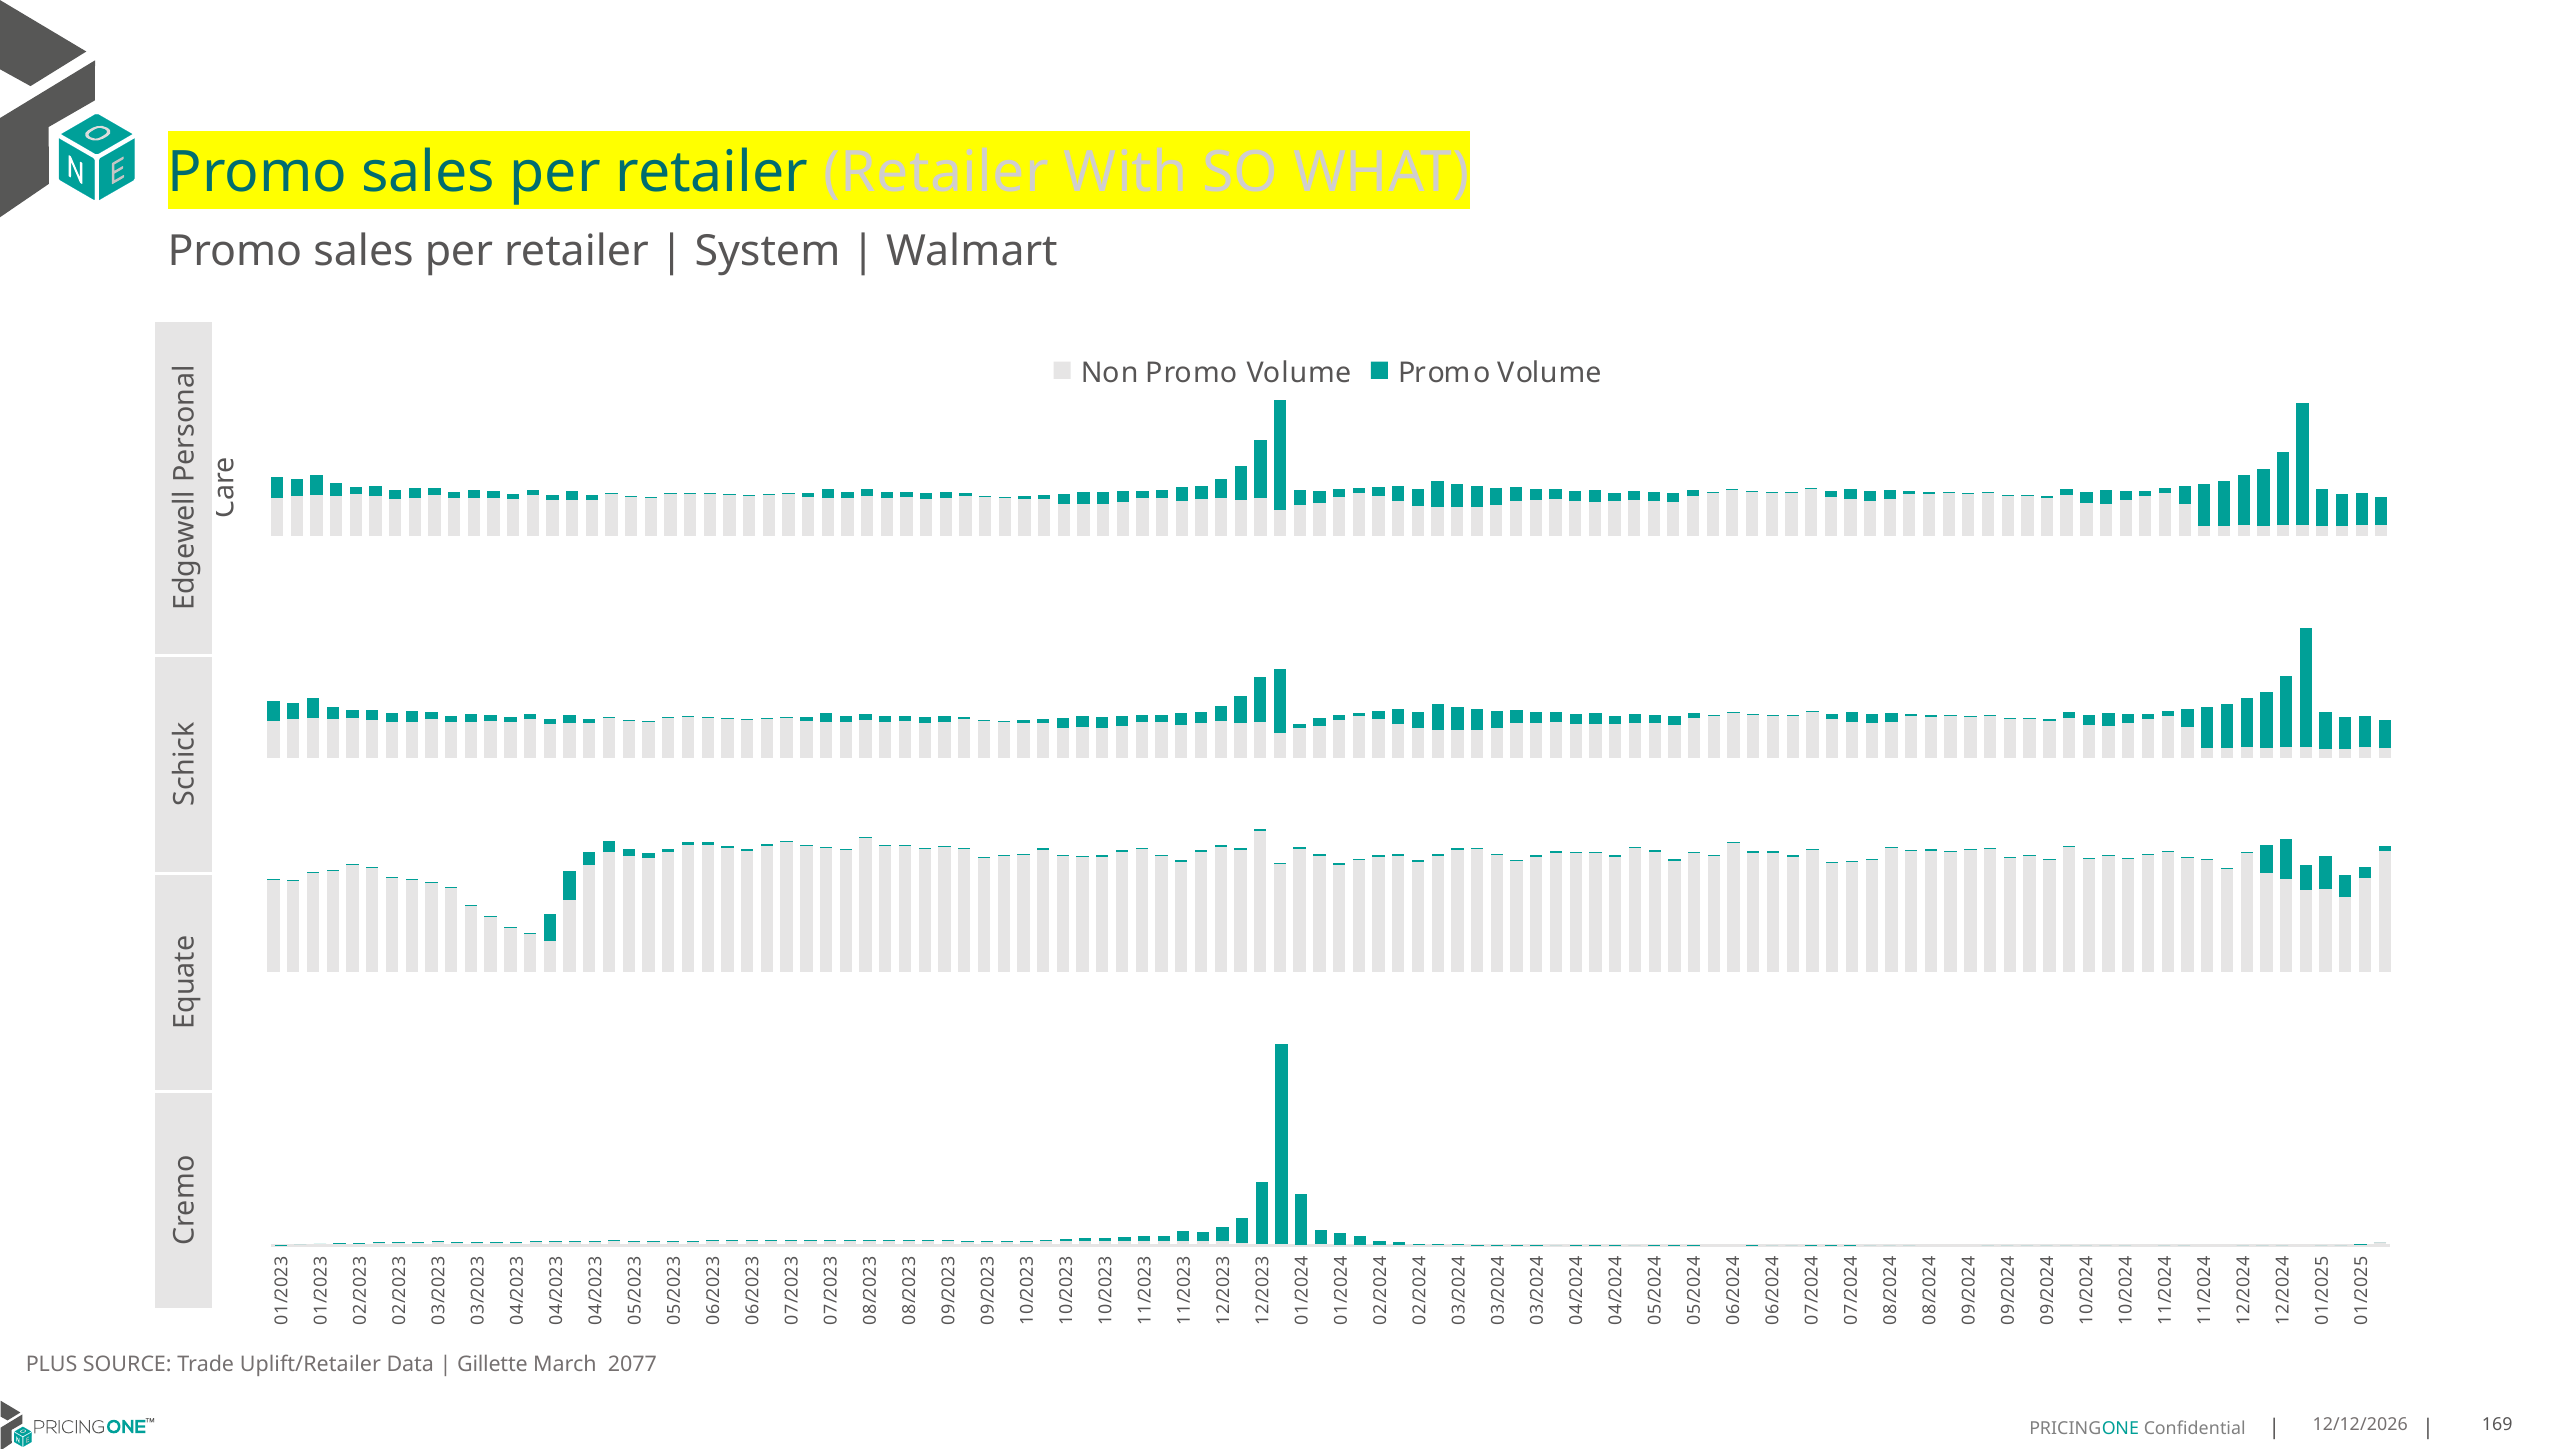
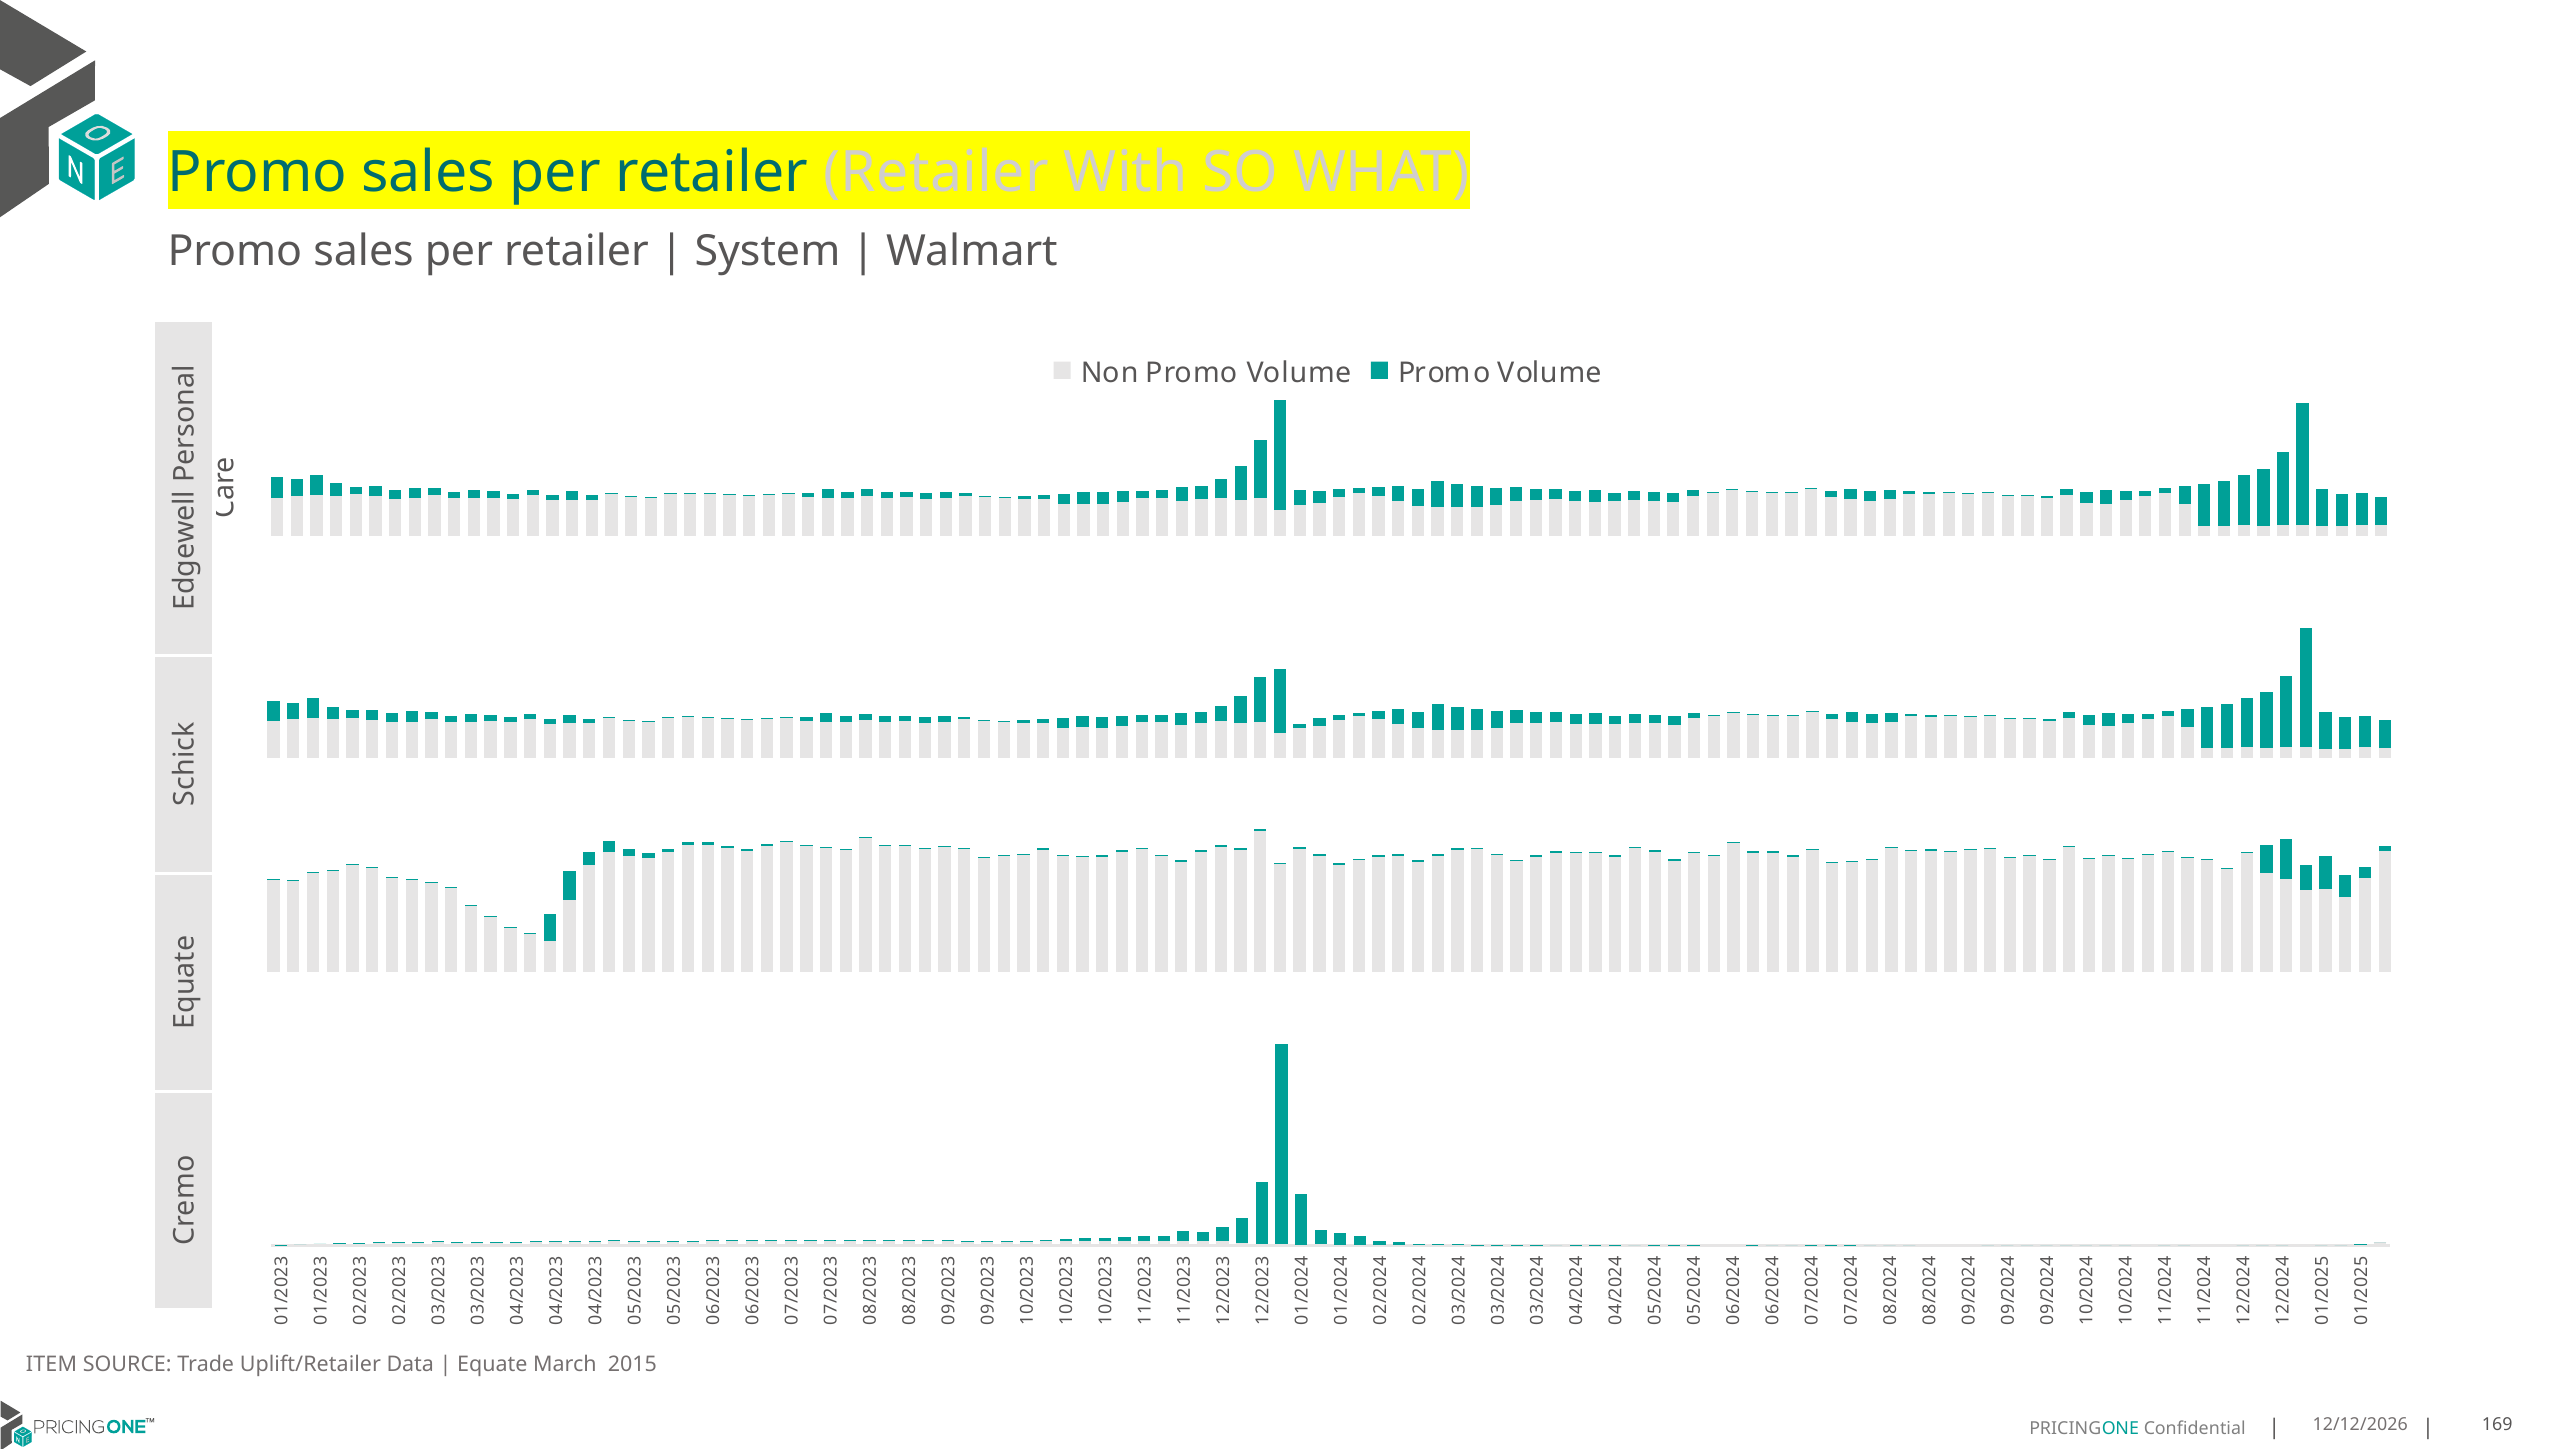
PLUS: PLUS -> ITEM (51, 1365)
Gillette: Gillette -> Equate (492, 1365)
2077: 2077 -> 2015 (632, 1365)
